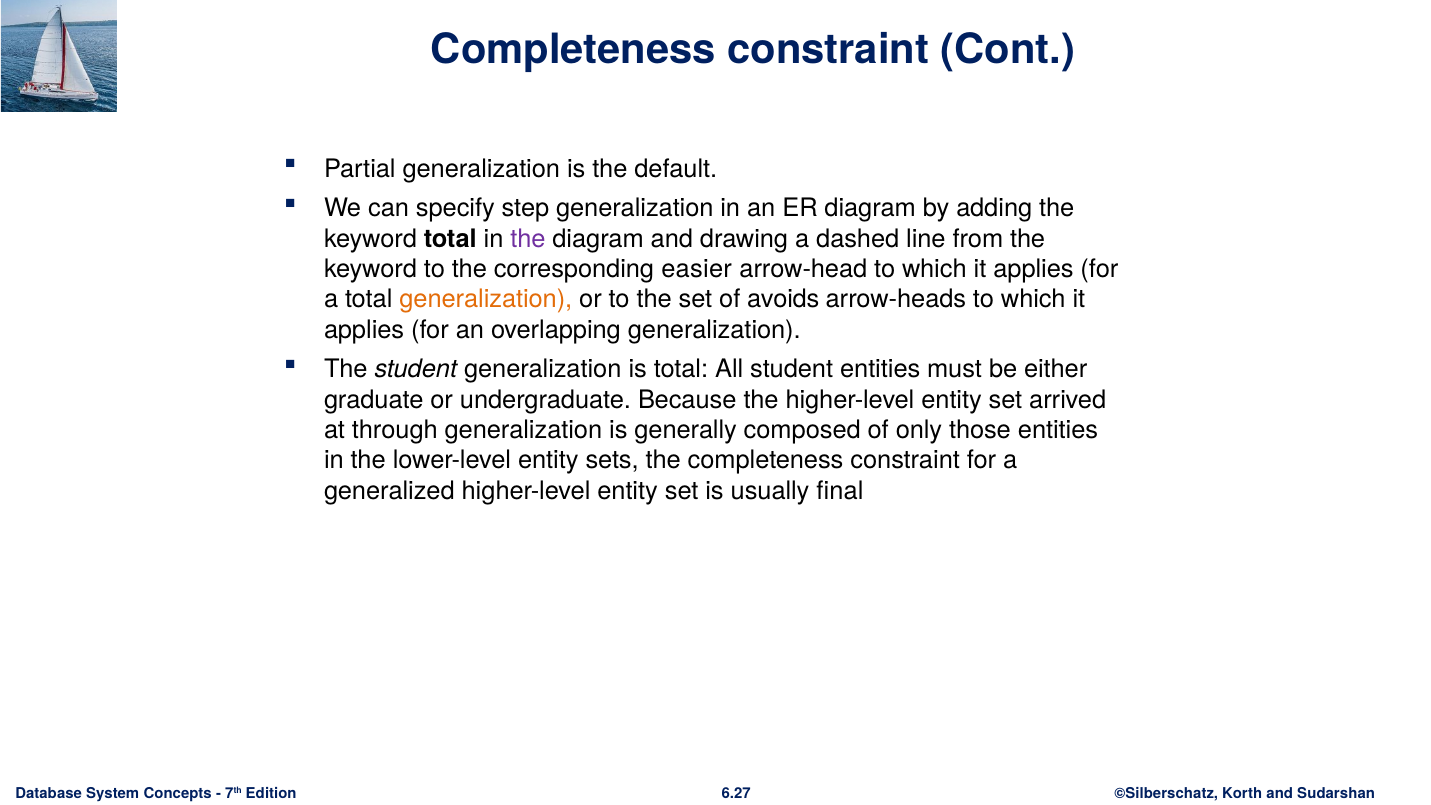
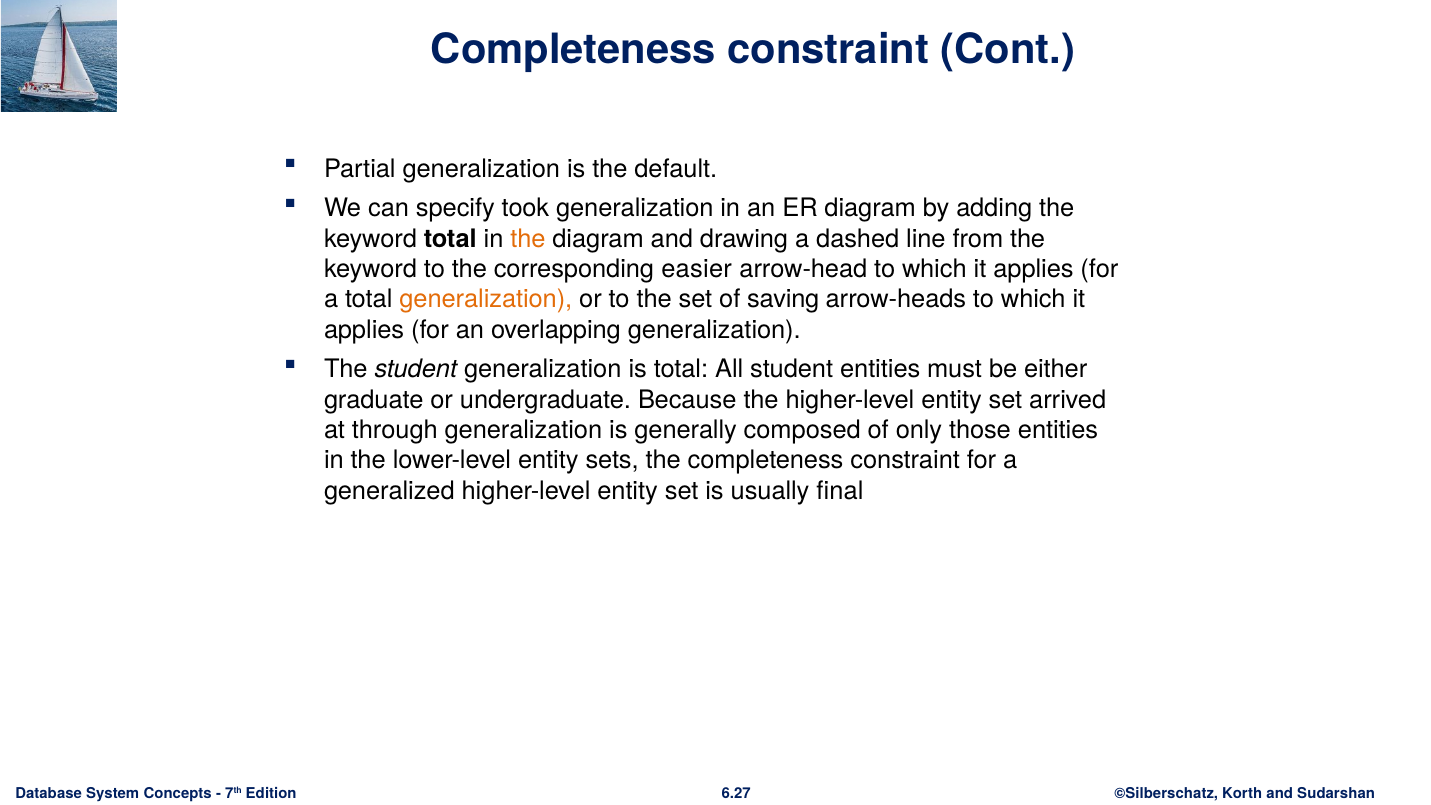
step: step -> took (525, 208)
the colour: purple -> orange (528, 239)
avoids: avoids -> saving (783, 299)
